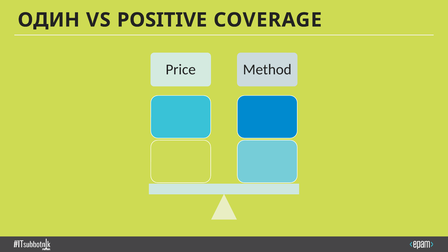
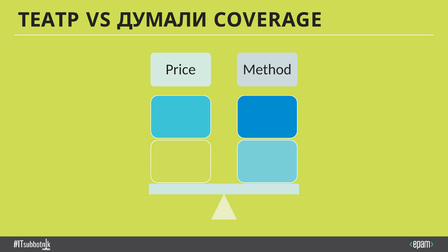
ОДИН: ОДИН -> ТЕАТР (49, 20)
POSITIVE: POSITIVE -> ДУМАЛИ (162, 20)
